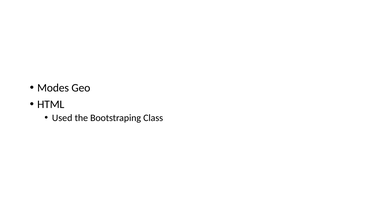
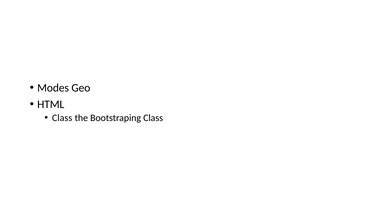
Used: Used -> Class (62, 118)
